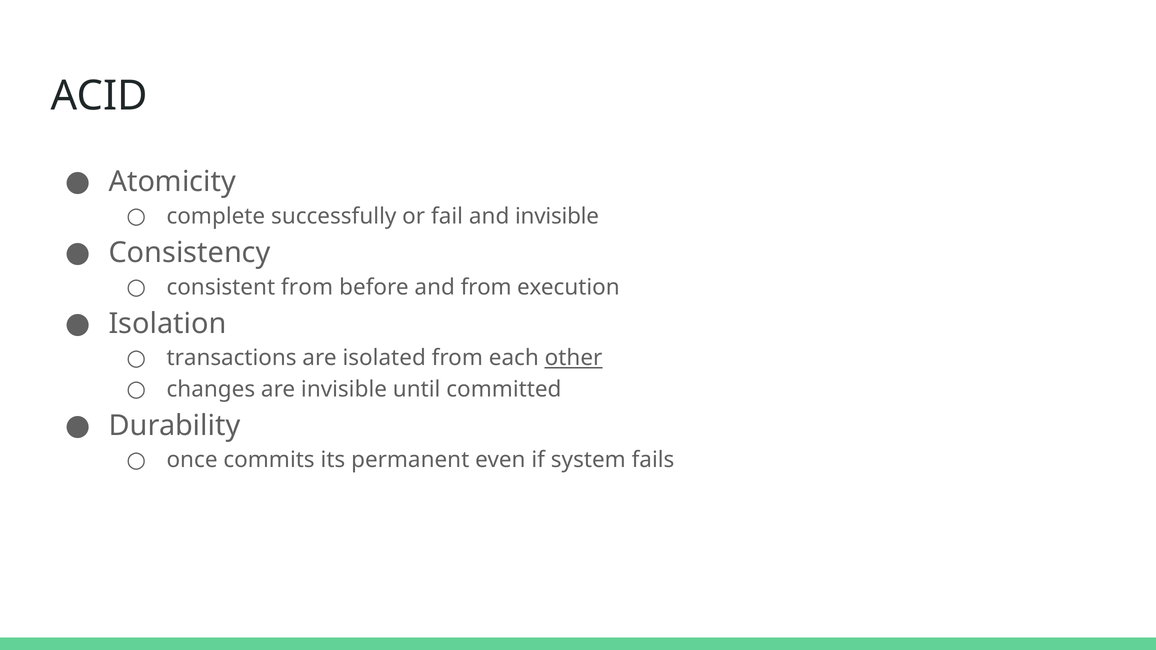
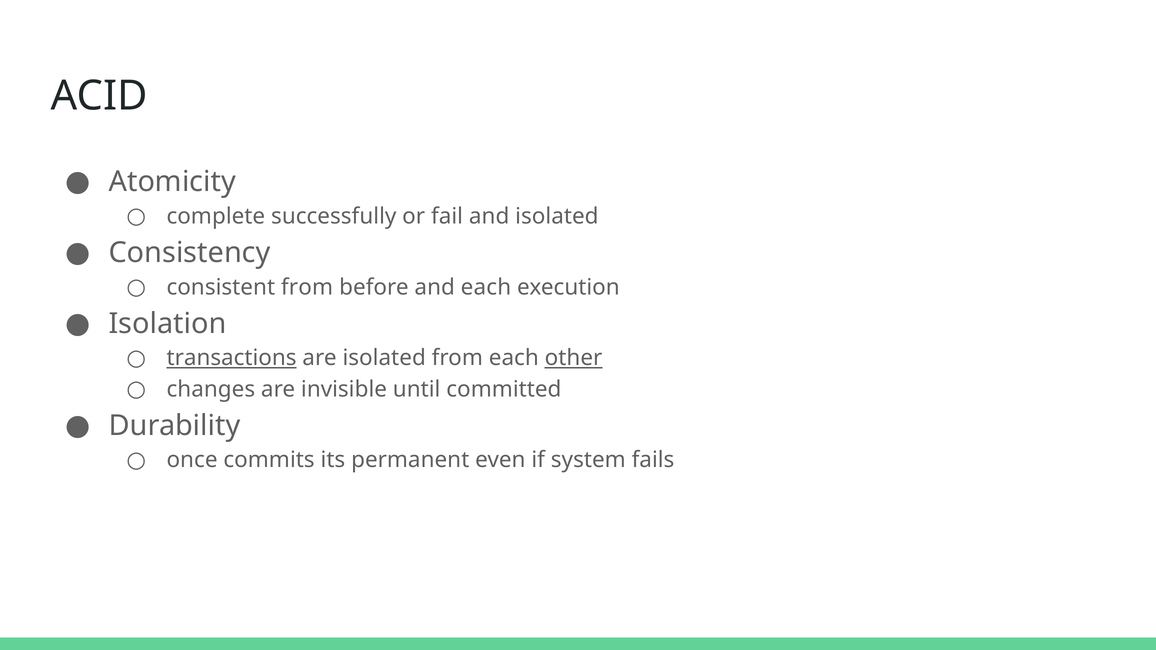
and invisible: invisible -> isolated (557, 216)
and from: from -> each (486, 287)
transactions underline: none -> present (232, 358)
